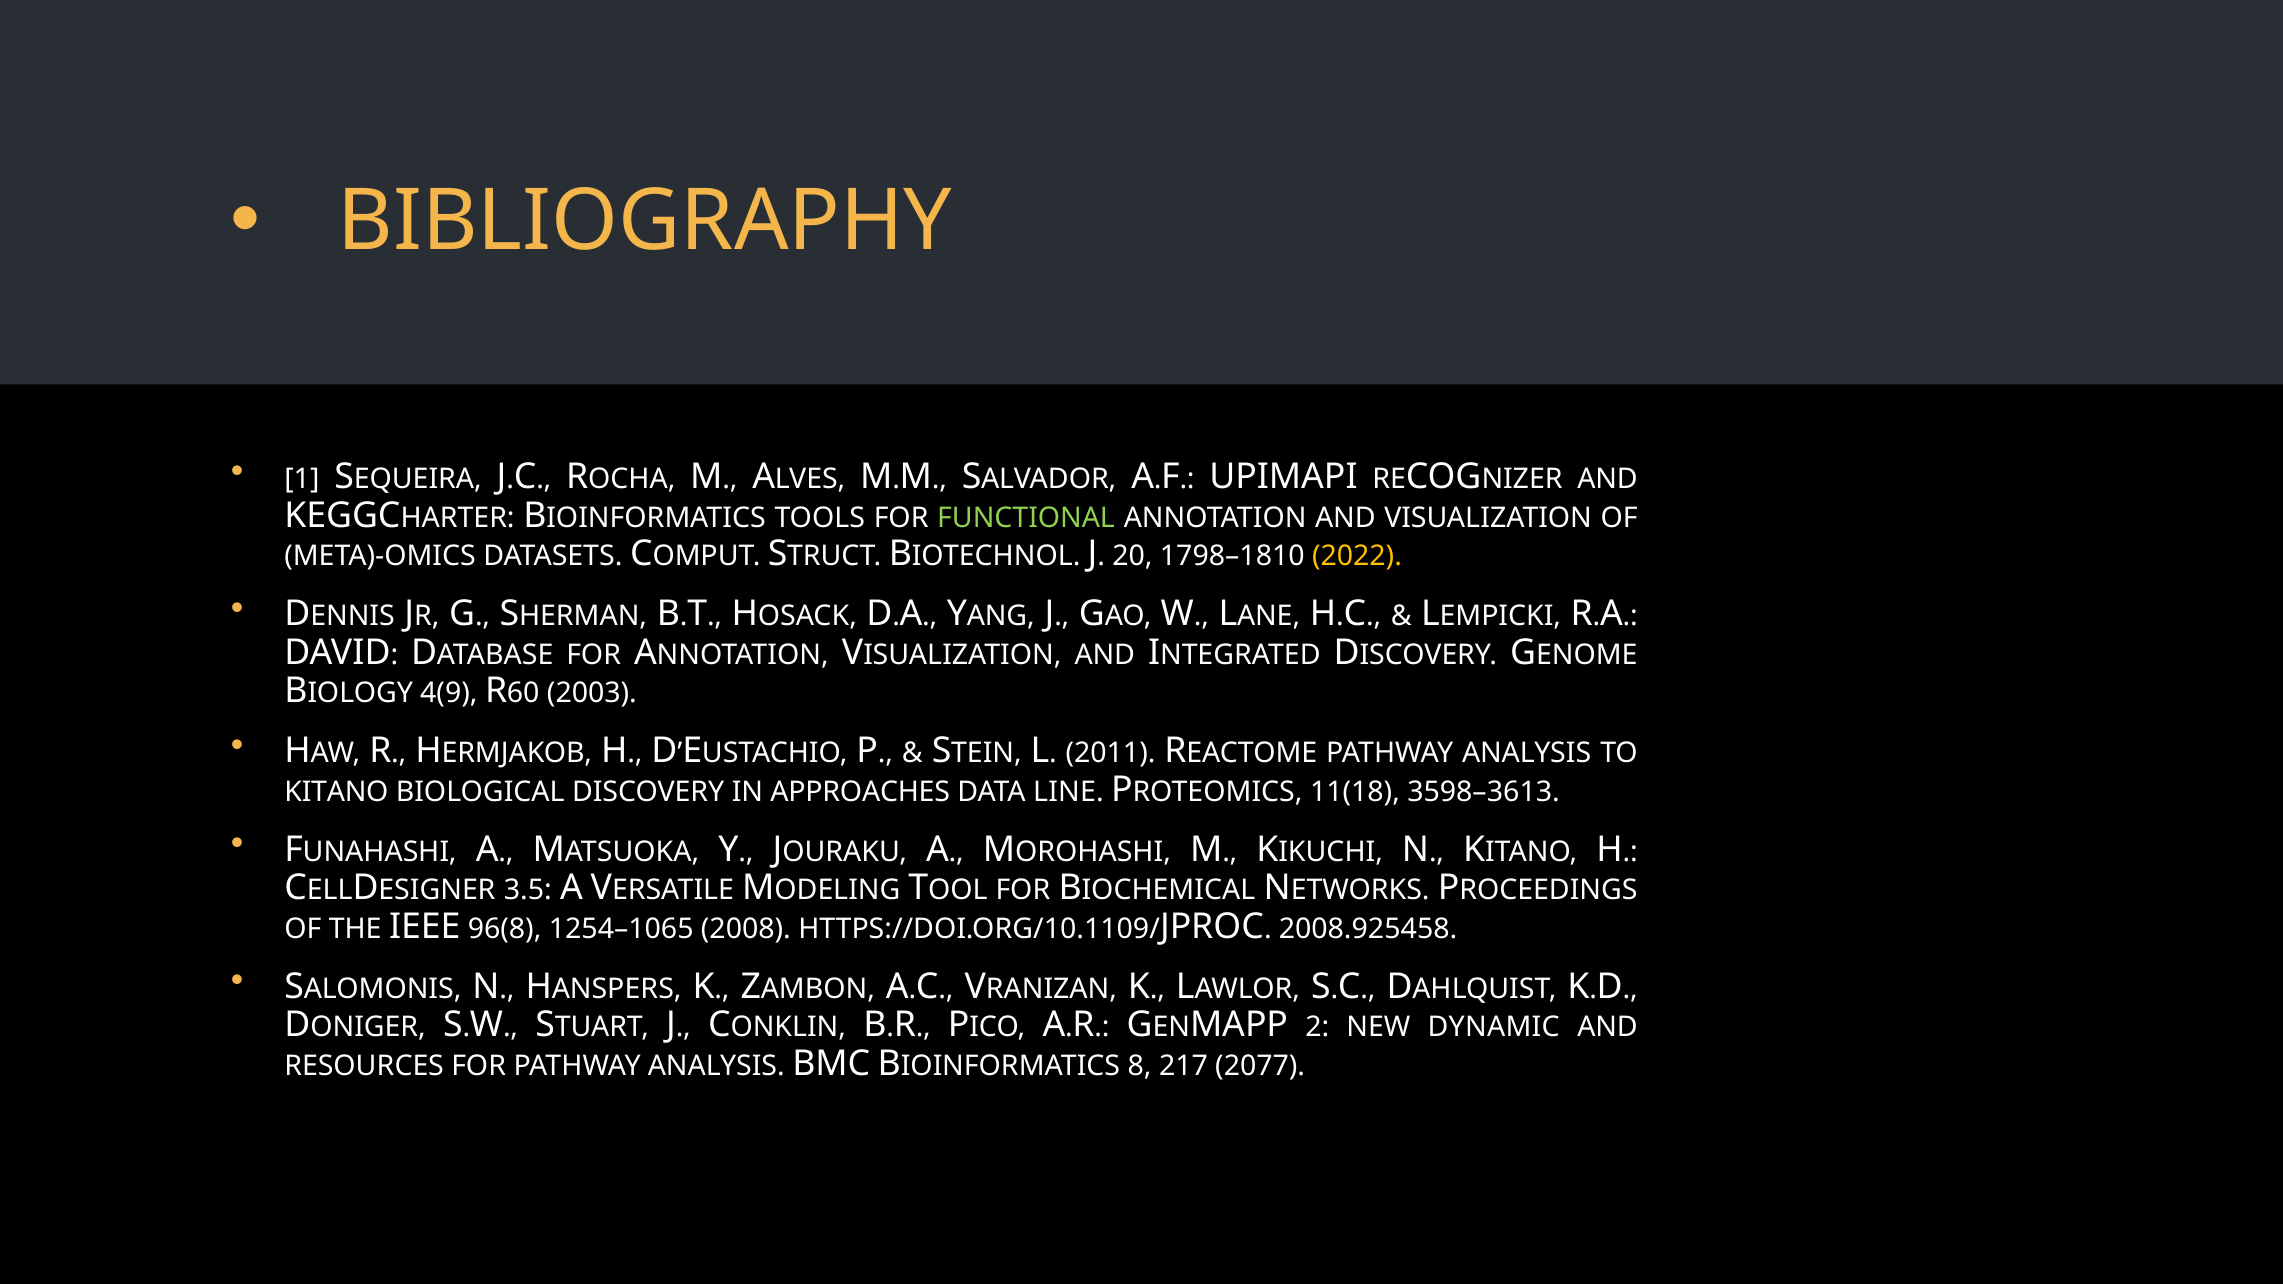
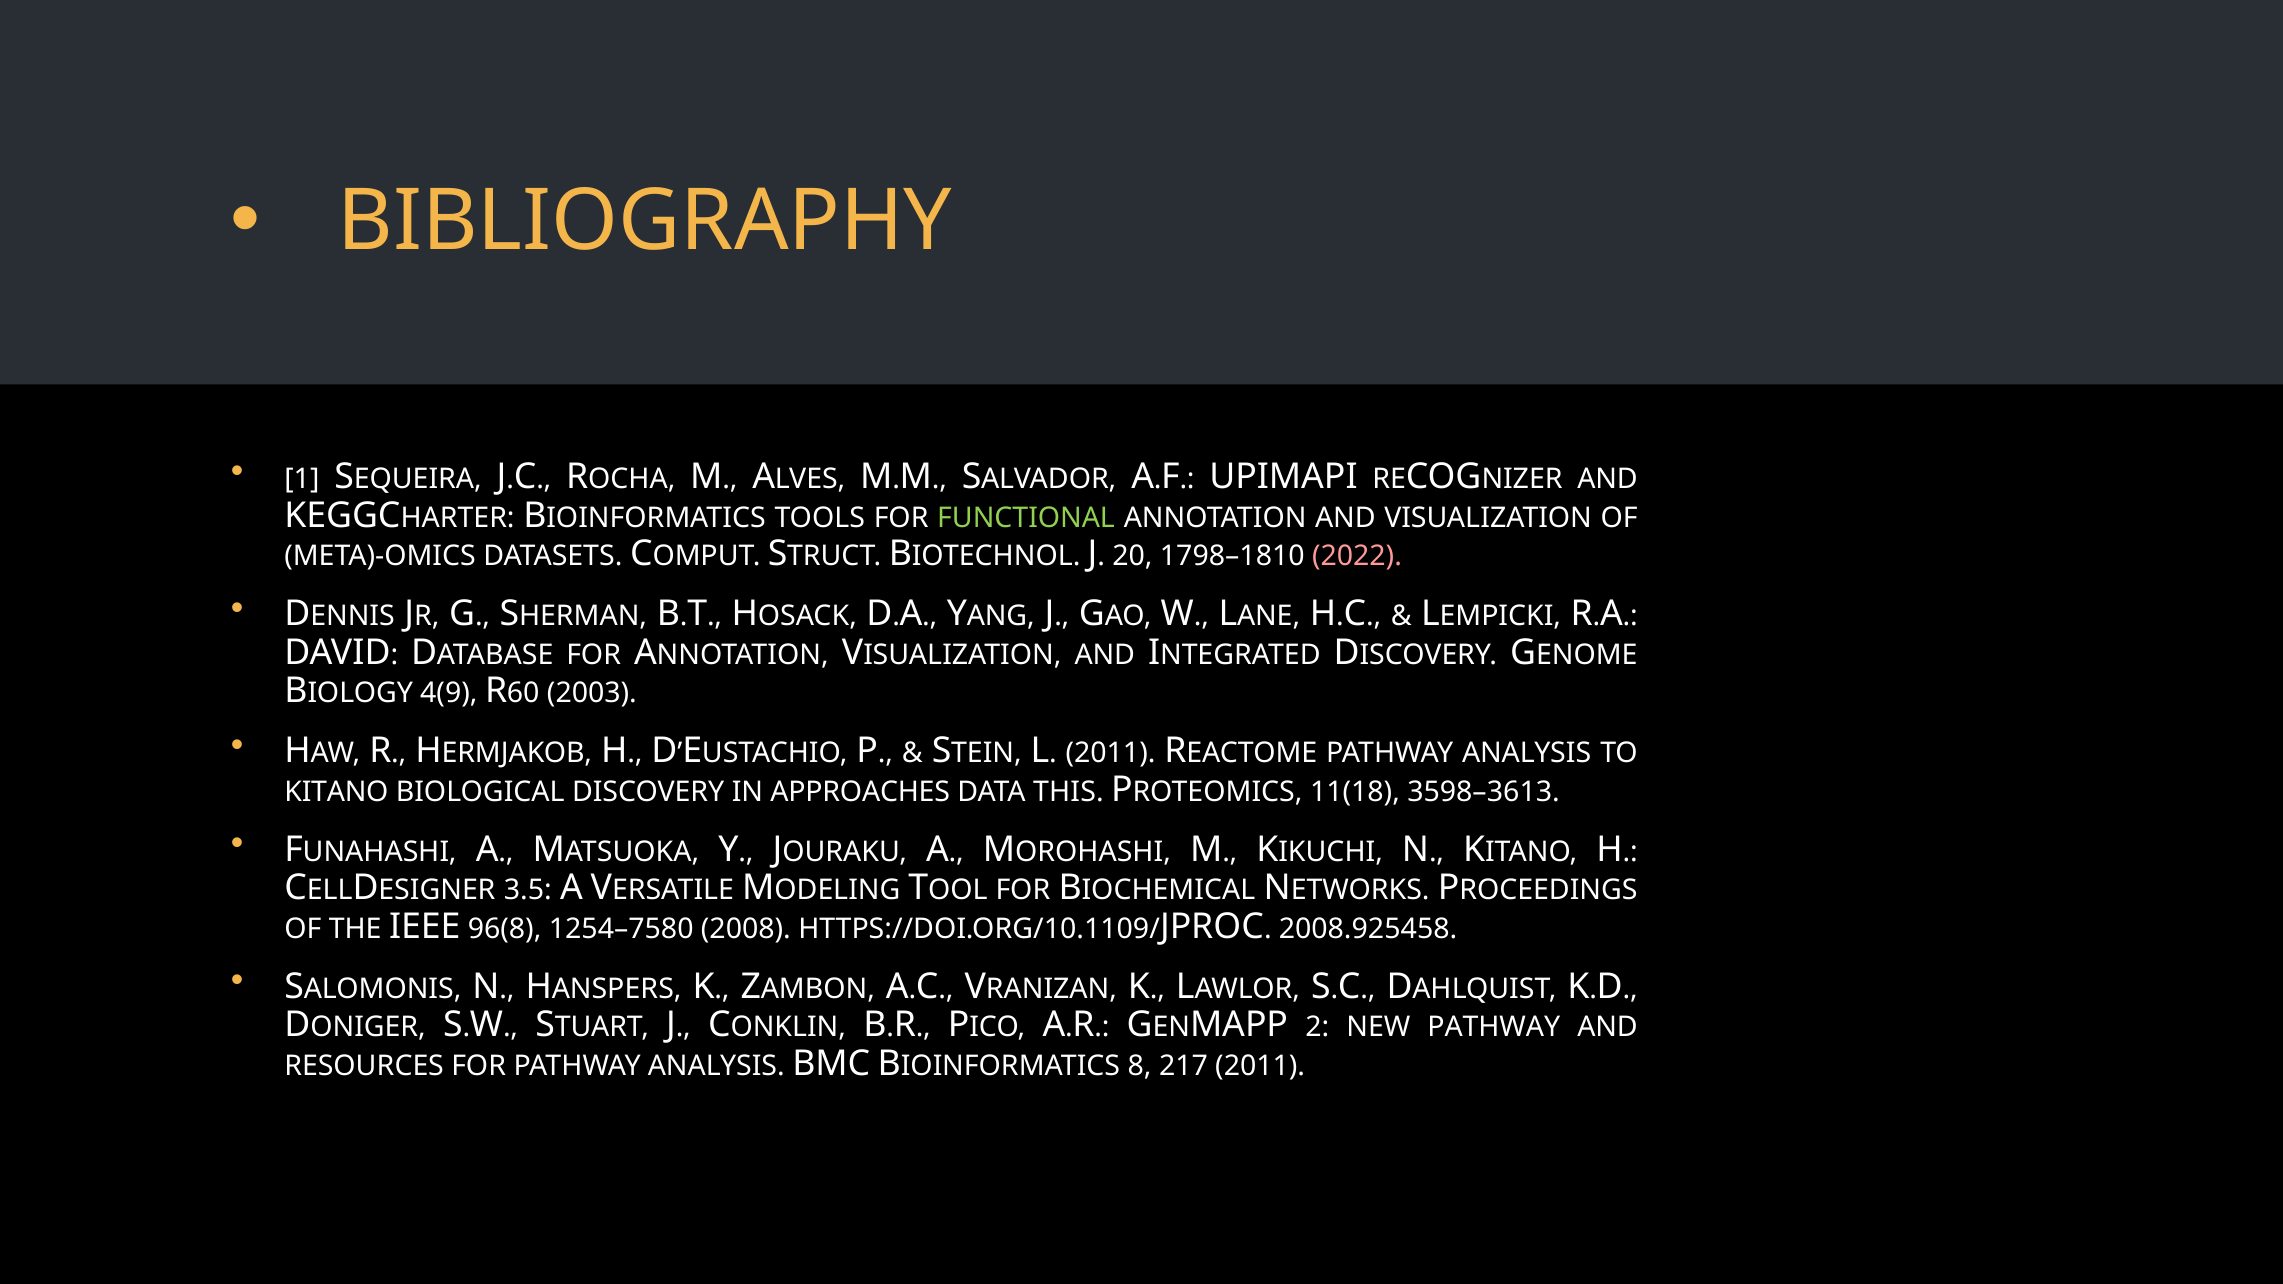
2022 colour: yellow -> pink (1357, 557)
LINE: LINE -> THIS (1068, 792)
1254–1065: 1254–1065 -> 1254–7580 (621, 929)
NEW DYNAMIC: DYNAMIC -> PATHWAY (1494, 1027)
217 2077: 2077 -> 2011 (1260, 1066)
